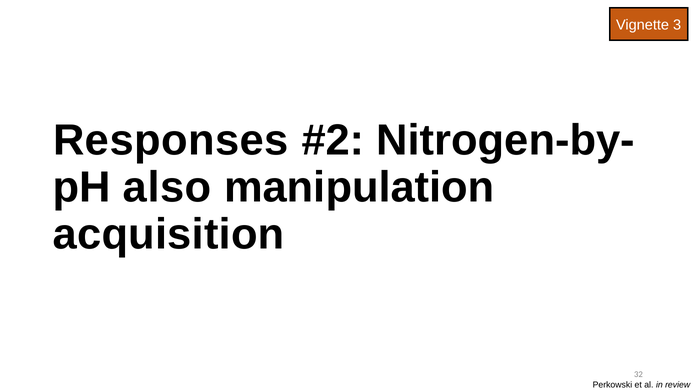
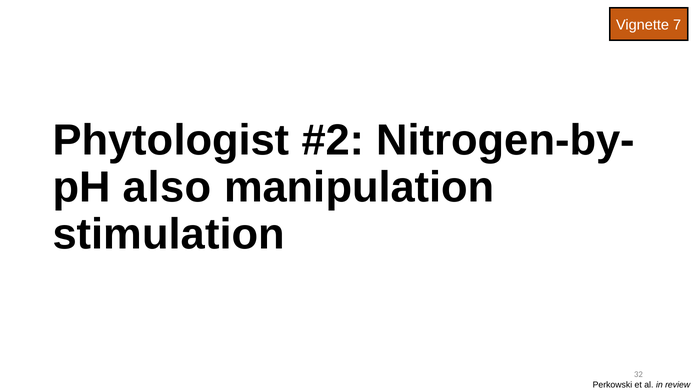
3: 3 -> 7 (677, 25)
Responses: Responses -> Phytologist (171, 140)
acquisition: acquisition -> stimulation (169, 234)
